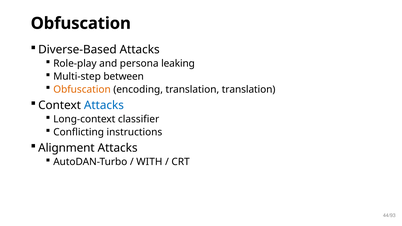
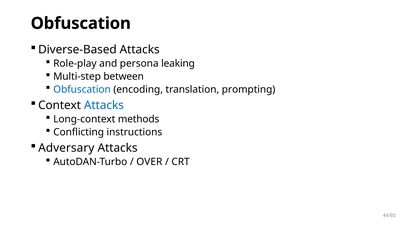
Obfuscation colour: orange -> blue (82, 90)
translation translation: translation -> prompting (249, 90)
classifier: classifier -> methods (139, 119)
Alignment: Alignment -> Adversary (66, 148)
WITH: WITH -> OVER (149, 162)
